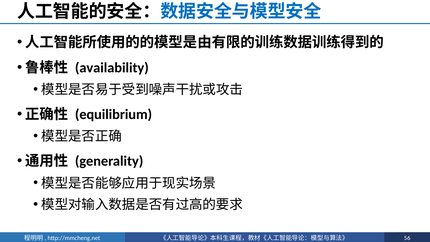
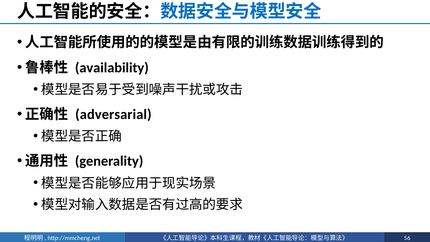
equilibrium: equilibrium -> adversarial (113, 114)
